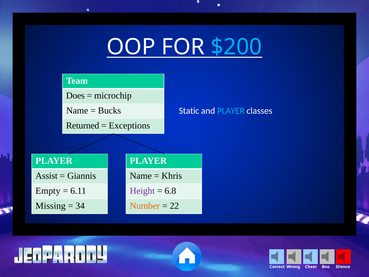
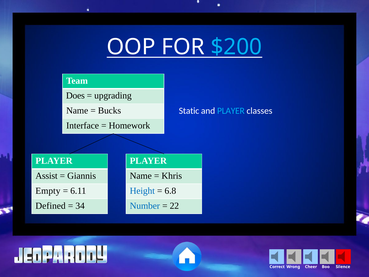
microchip: microchip -> upgrading (113, 96)
Returned: Returned -> Interface (83, 126)
Exceptions: Exceptions -> Homework (129, 126)
Height colour: purple -> blue (142, 191)
Missing: Missing -> Defined (51, 206)
Number colour: orange -> blue (145, 206)
